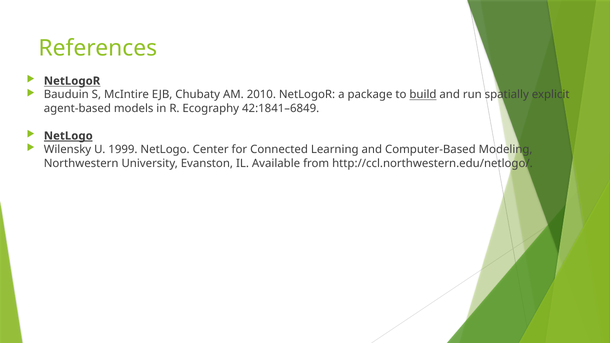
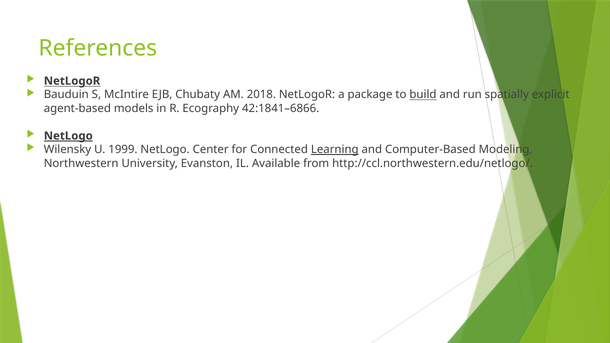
2010: 2010 -> 2018 (261, 95)
42:1841–6849: 42:1841–6849 -> 42:1841–6866 (281, 108)
Learning underline: none -> present (335, 150)
